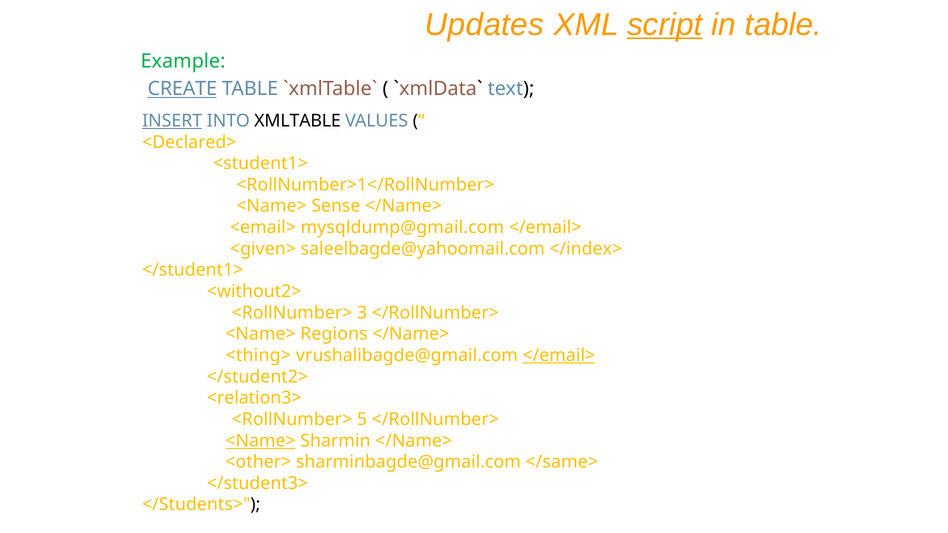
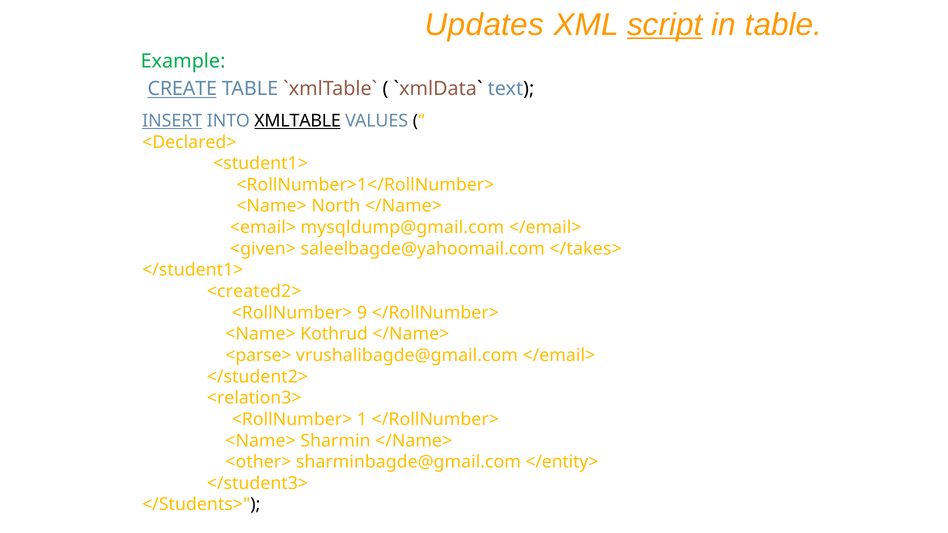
XMLTABLE underline: none -> present (298, 121)
Sense: Sense -> North (336, 206)
</index>: </index> -> </takes> (586, 249)
<without2>: <without2> -> <created2> (254, 292)
3: 3 -> 9 (362, 313)
Regions: Regions -> Kothrud (334, 334)
<thing>: <thing> -> <parse> (258, 356)
</email> underline: present -> none (559, 356)
5: 5 -> 1 (362, 420)
<Name> underline: present -> none (261, 441)
</same>: </same> -> </entity> (562, 462)
